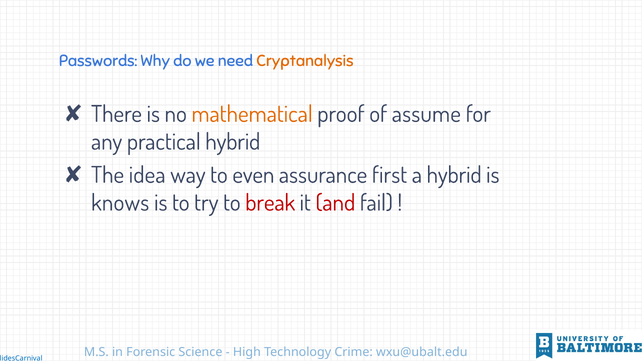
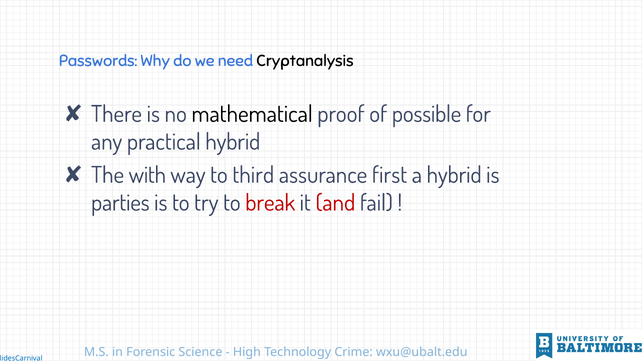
Cryptanalysis colour: orange -> black (305, 61)
mathematical colour: orange -> black (252, 114)
assume: assume -> possible (427, 114)
idea: idea -> with (147, 175)
even: even -> third (253, 175)
knows: knows -> parties (120, 203)
